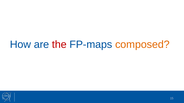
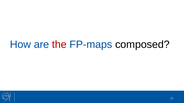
composed colour: orange -> black (142, 45)
